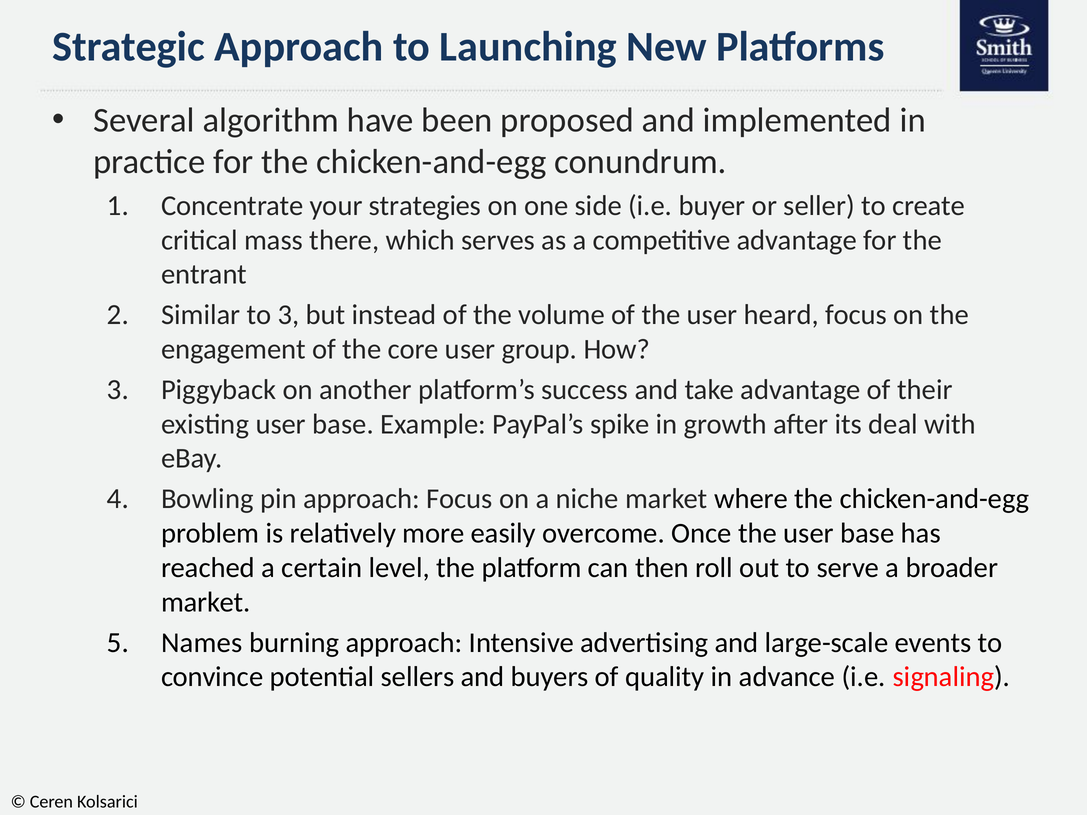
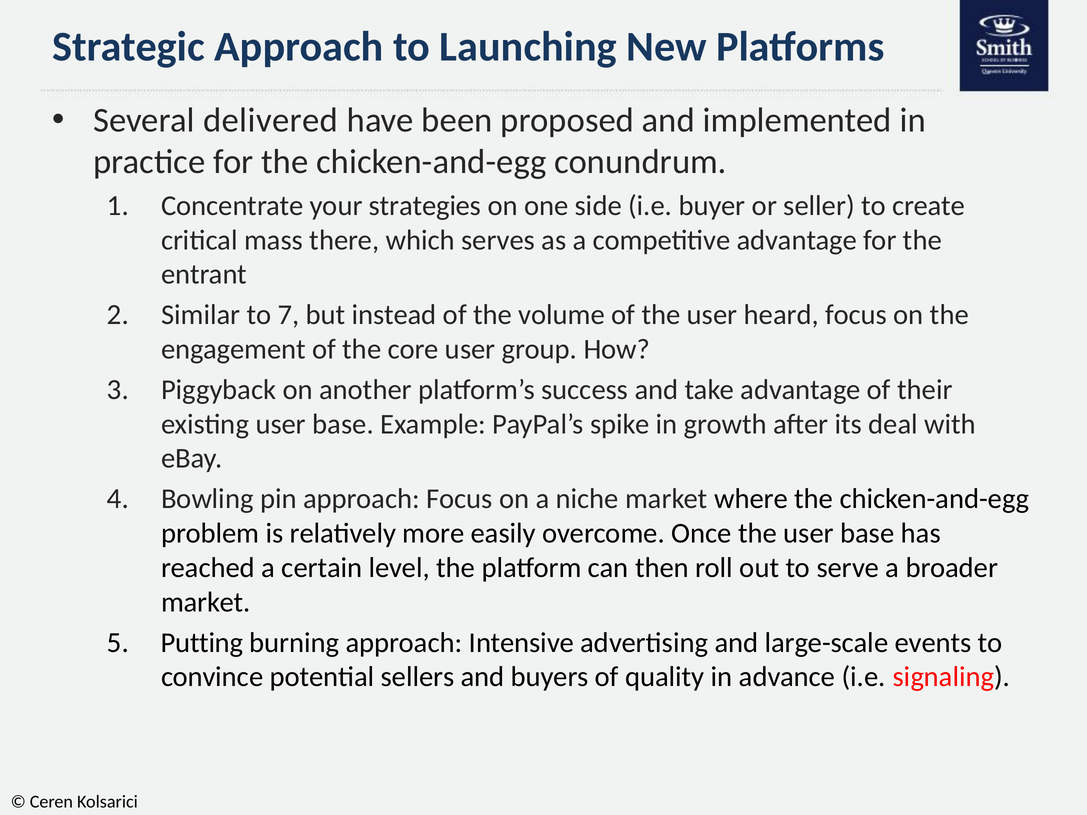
algorithm: algorithm -> delivered (271, 120)
to 3: 3 -> 7 (288, 315)
Names: Names -> Putting (202, 643)
